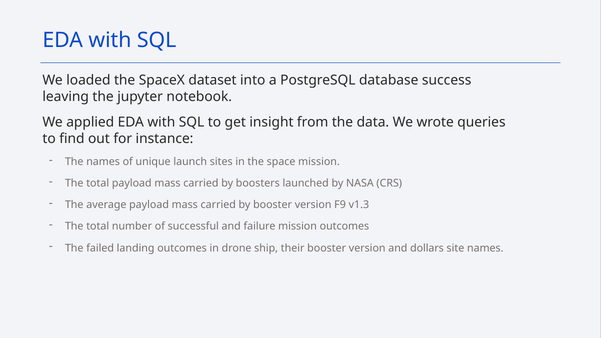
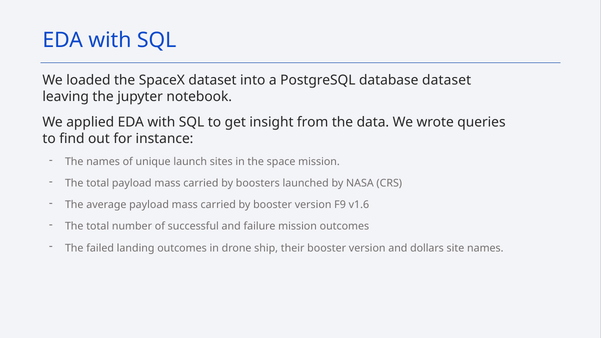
database success: success -> dataset (447, 80)
v1.3: v1.3 -> v1.6 (359, 205)
